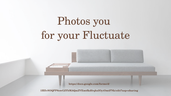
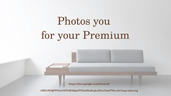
Fluctuate: Fluctuate -> Premium (106, 35)
